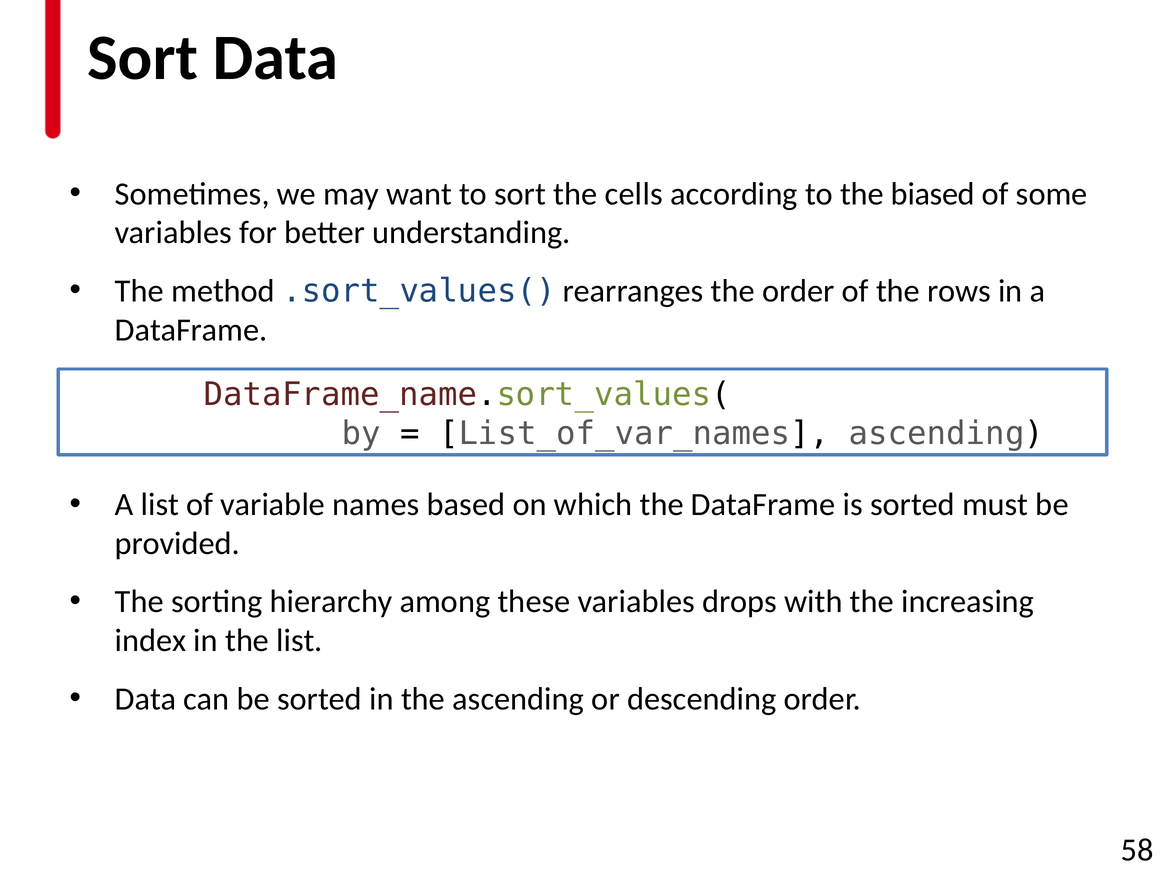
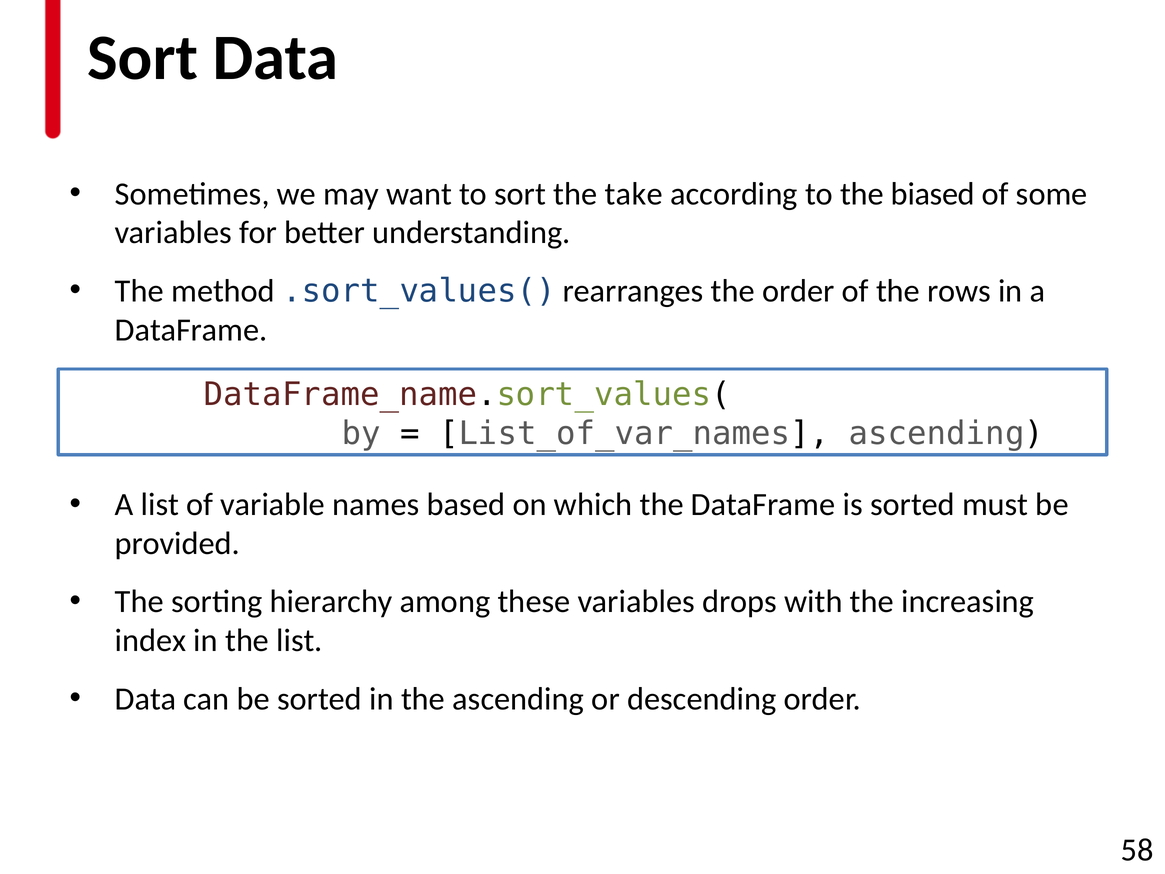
cells: cells -> take (634, 194)
